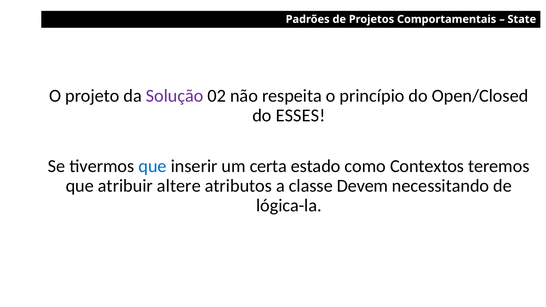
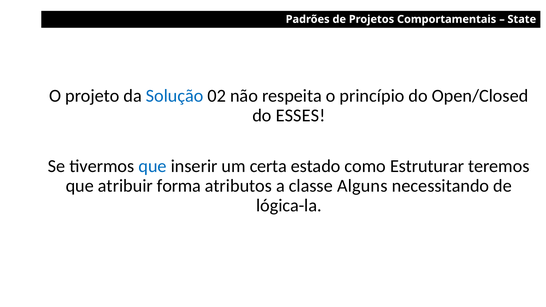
Solução colour: purple -> blue (175, 96)
Contextos: Contextos -> Estruturar (427, 166)
altere: altere -> forma (179, 186)
Devem: Devem -> Alguns (362, 186)
